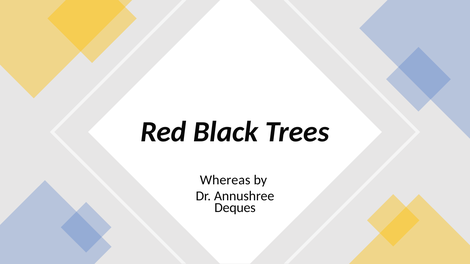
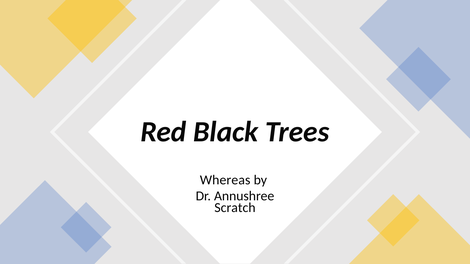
Deques: Deques -> Scratch (235, 208)
